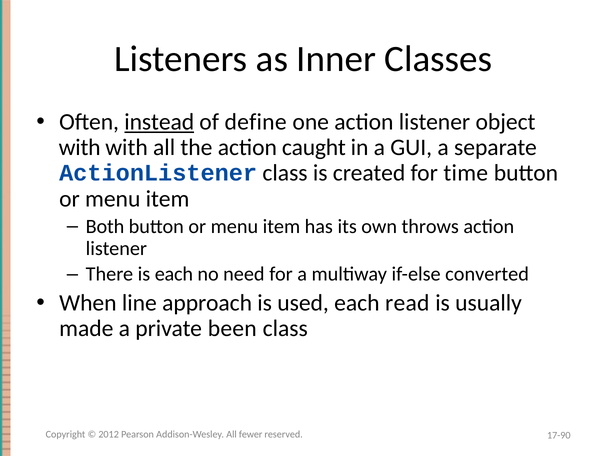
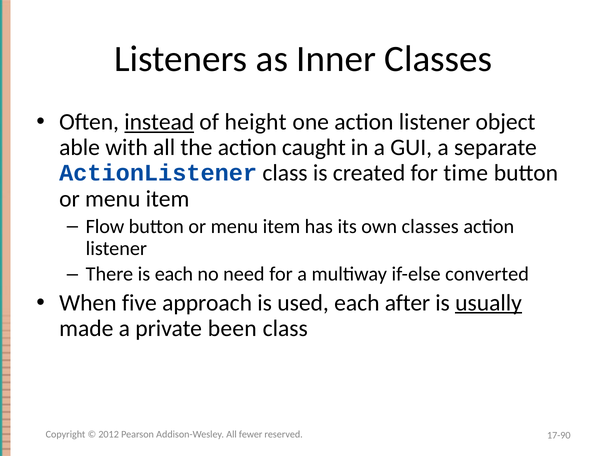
define: define -> height (256, 122)
with: with -> able (80, 147)
Both: Both -> Flow (105, 226)
own throws: throws -> classes (430, 226)
line: line -> five (139, 302)
read: read -> after (407, 302)
usually underline: none -> present (489, 302)
